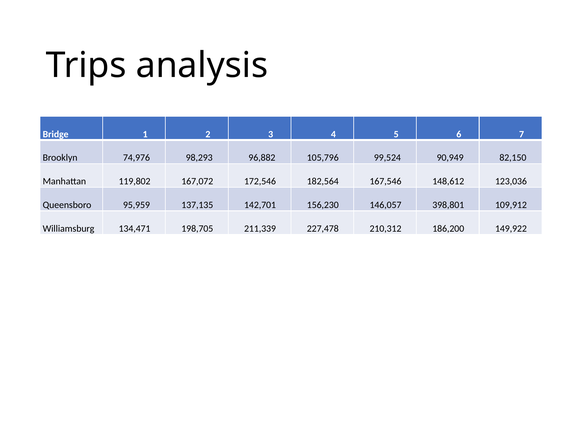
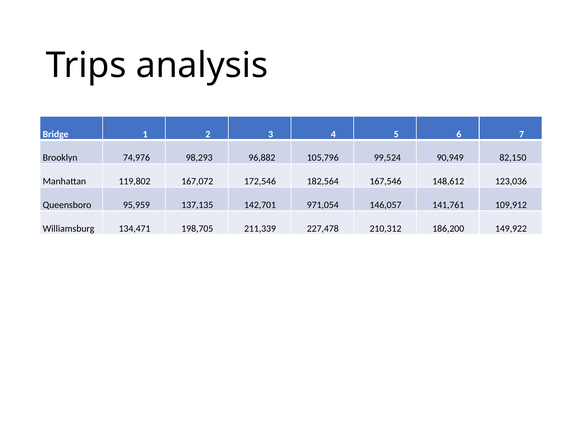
156,230: 156,230 -> 971,054 (323, 205)
398,801: 398,801 -> 141,761 (448, 205)
